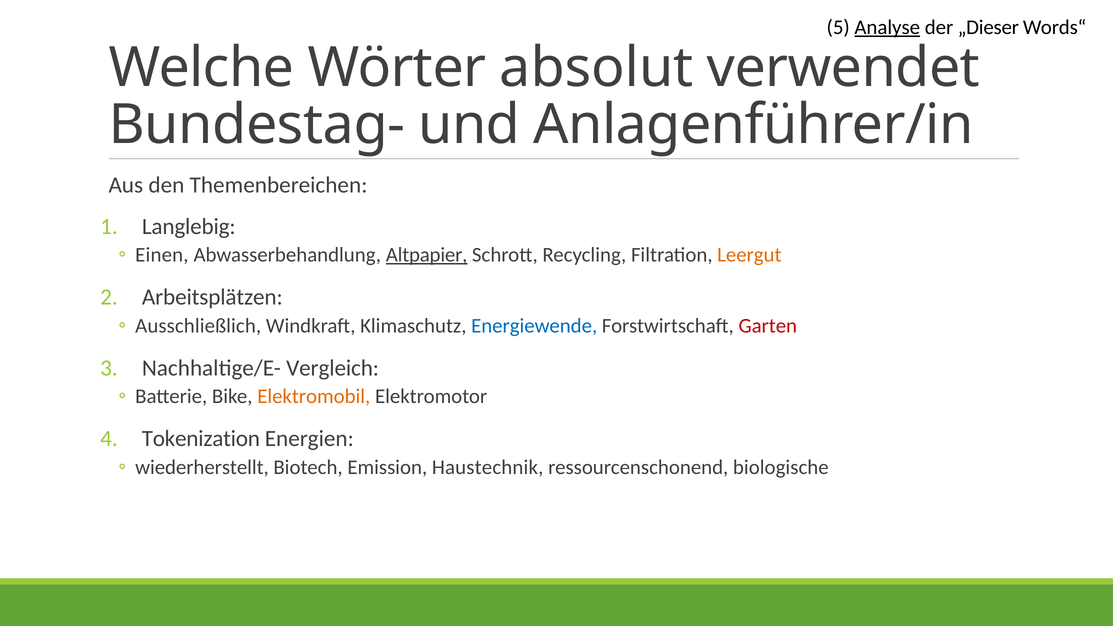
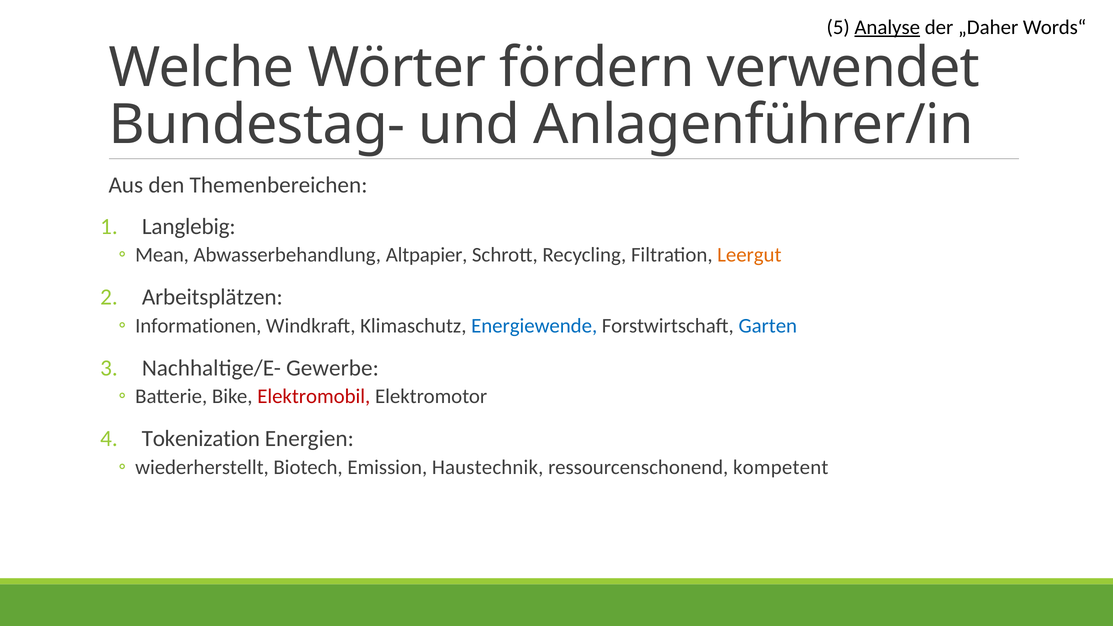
„Dieser: „Dieser -> „Daher (988, 27)
absolut: absolut -> fördern (597, 68)
Einen: Einen -> Mean (162, 255)
Altpapier underline: present -> none (427, 255)
Ausschließlich: Ausschließlich -> Informationen (198, 326)
Garten colour: red -> blue (768, 326)
Vergleich: Vergleich -> Gewerbe (333, 368)
Elektromobil colour: orange -> red (314, 397)
biologische: biologische -> kompetent (781, 467)
